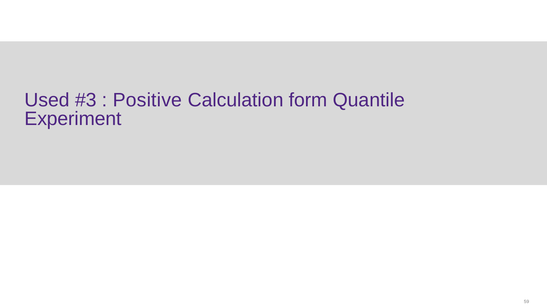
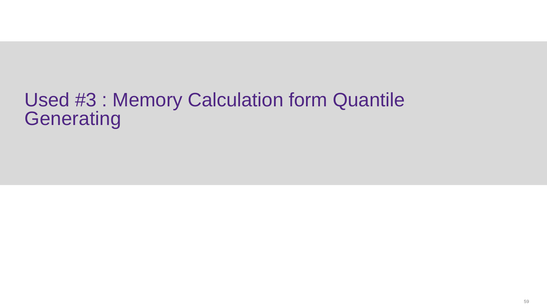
Positive: Positive -> Memory (148, 100)
Experiment: Experiment -> Generating (73, 119)
